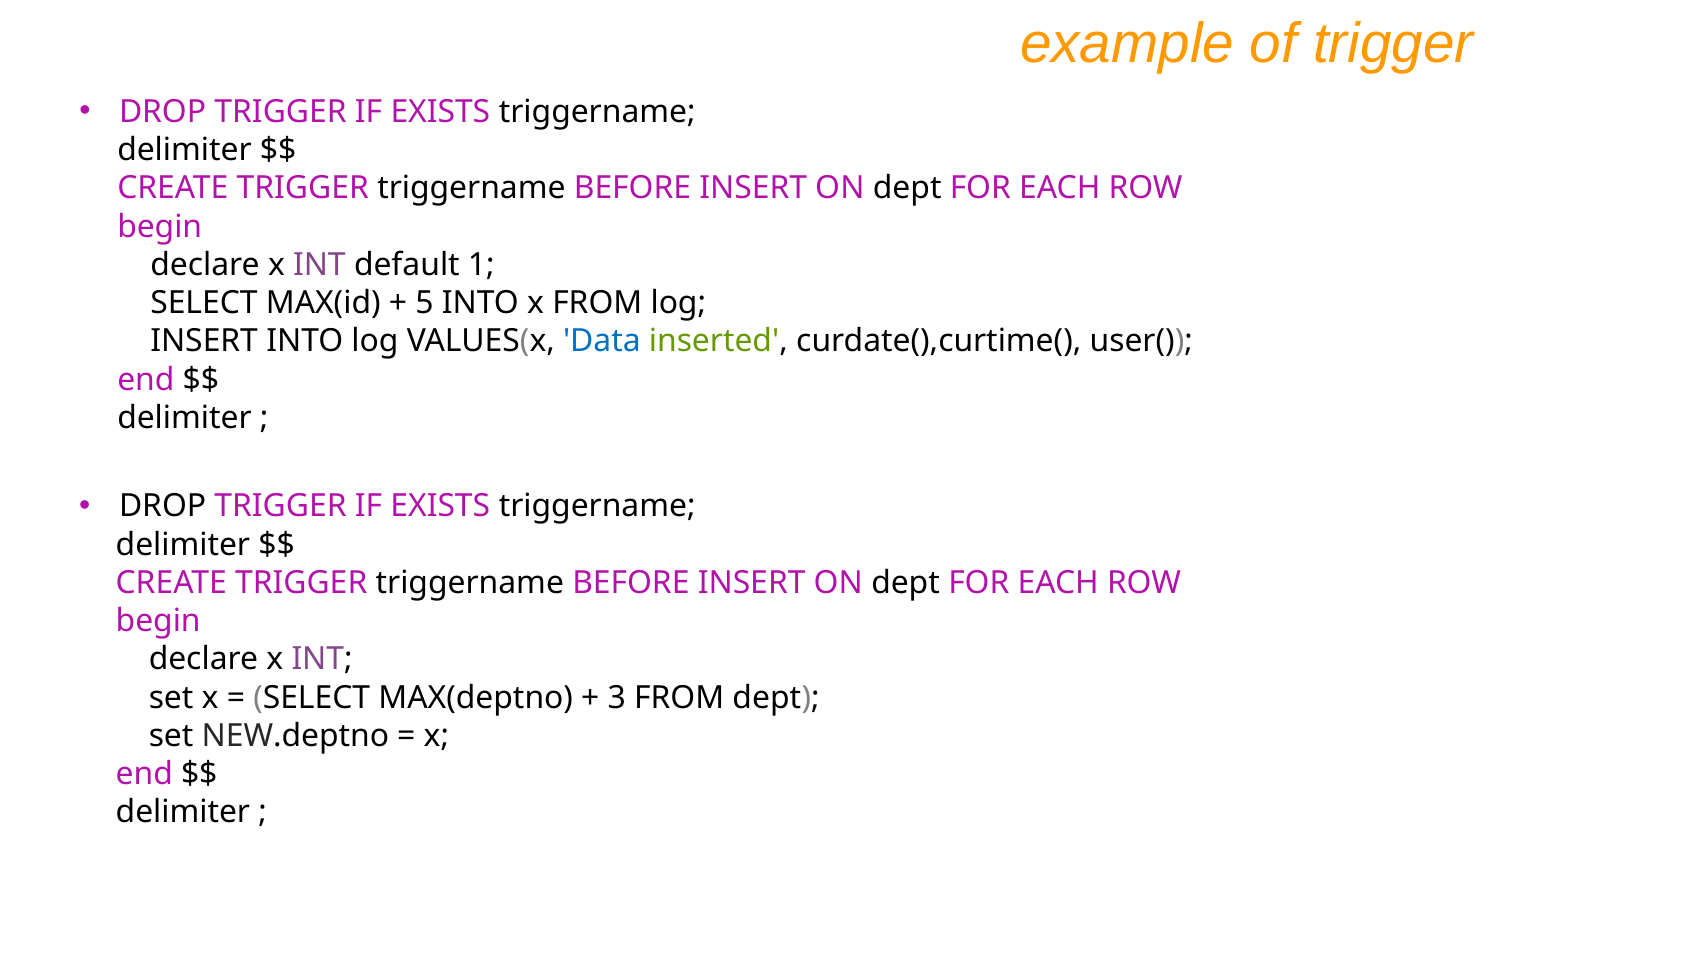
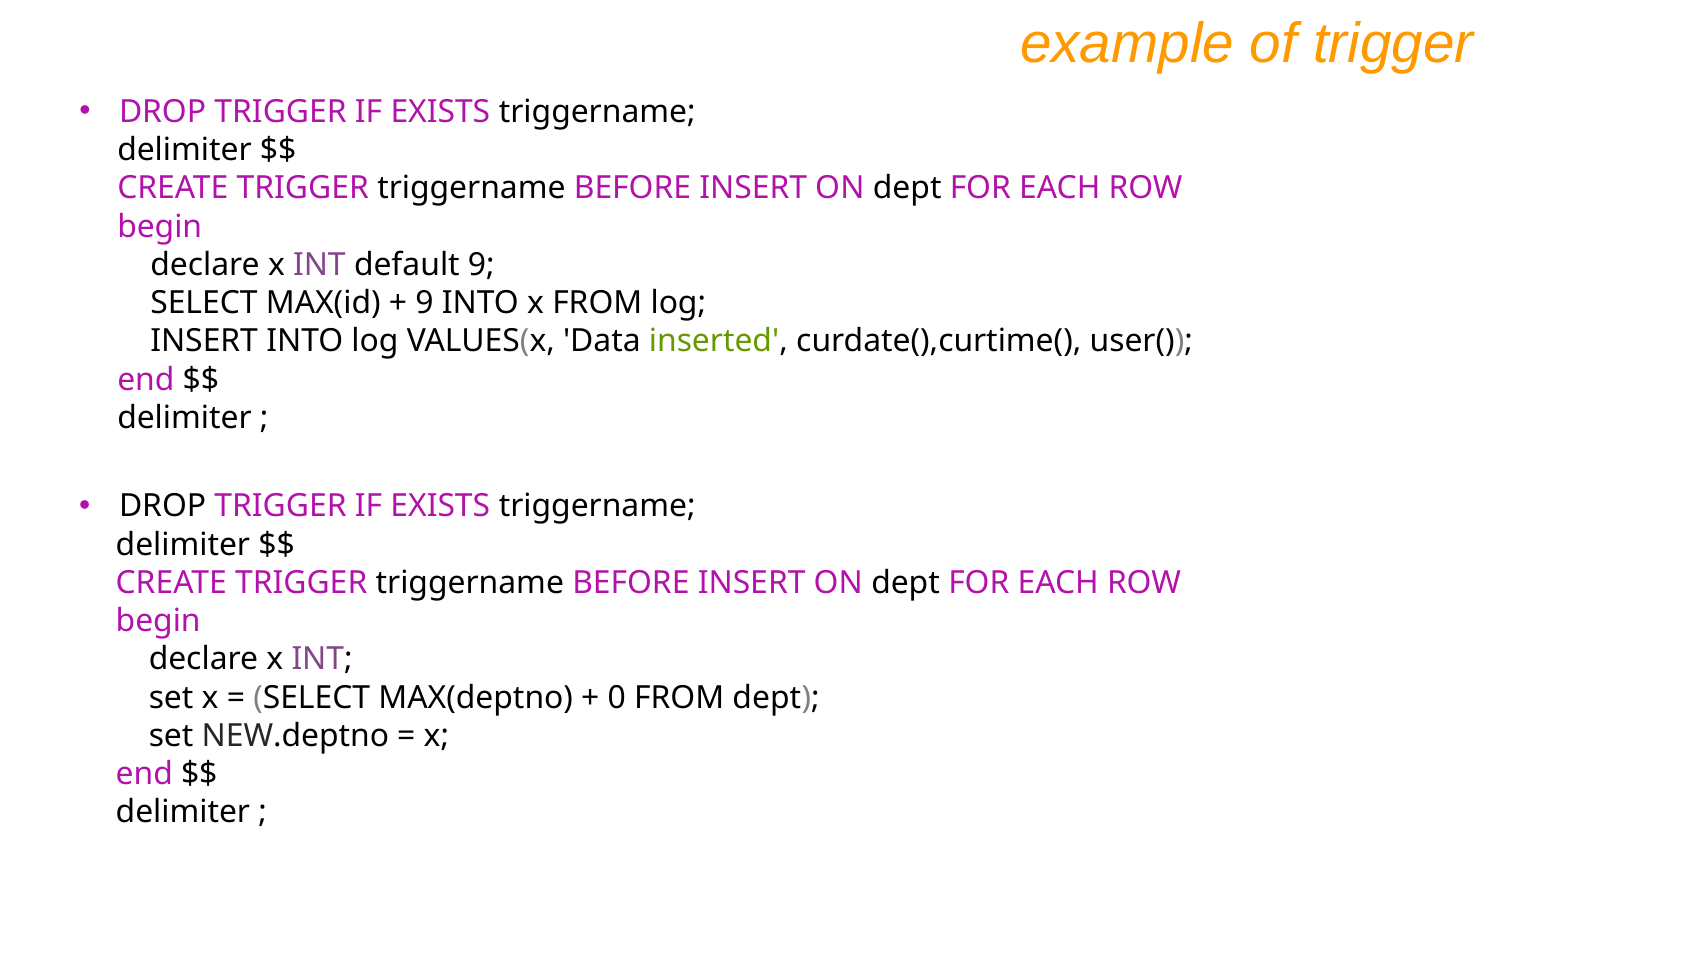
default 1: 1 -> 9 (481, 265)
5: 5 -> 9 (424, 303)
Data colour: blue -> black (602, 341)
3: 3 -> 0 (617, 697)
